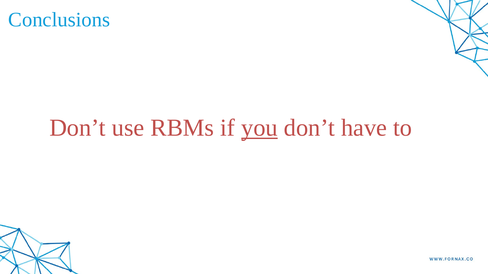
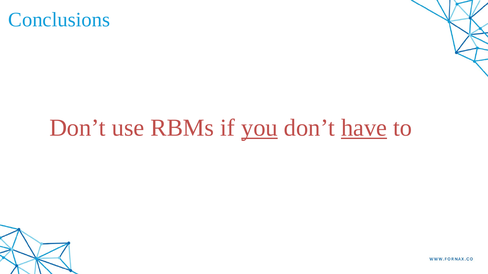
have underline: none -> present (364, 128)
